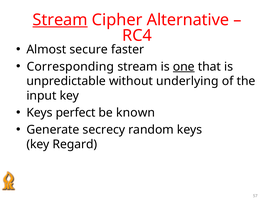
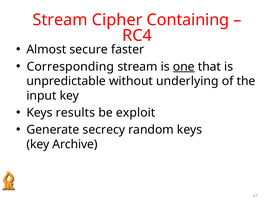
Stream underline: present -> none (60, 20)
Alternative: Alternative -> Containing (188, 20)
perfect: perfect -> results (75, 113)
known: known -> exploit (136, 113)
Regard: Regard -> Archive (75, 145)
